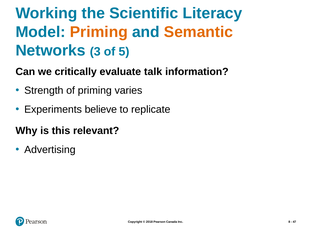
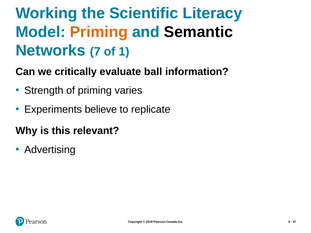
Semantic colour: orange -> black (199, 32)
3: 3 -> 7 (95, 52)
5: 5 -> 1 (124, 52)
talk: talk -> ball (153, 72)
